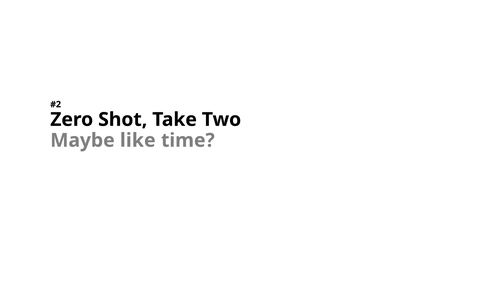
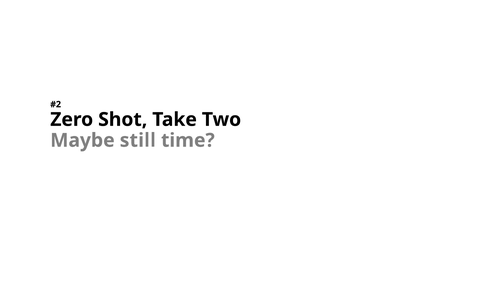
like: like -> still (138, 140)
